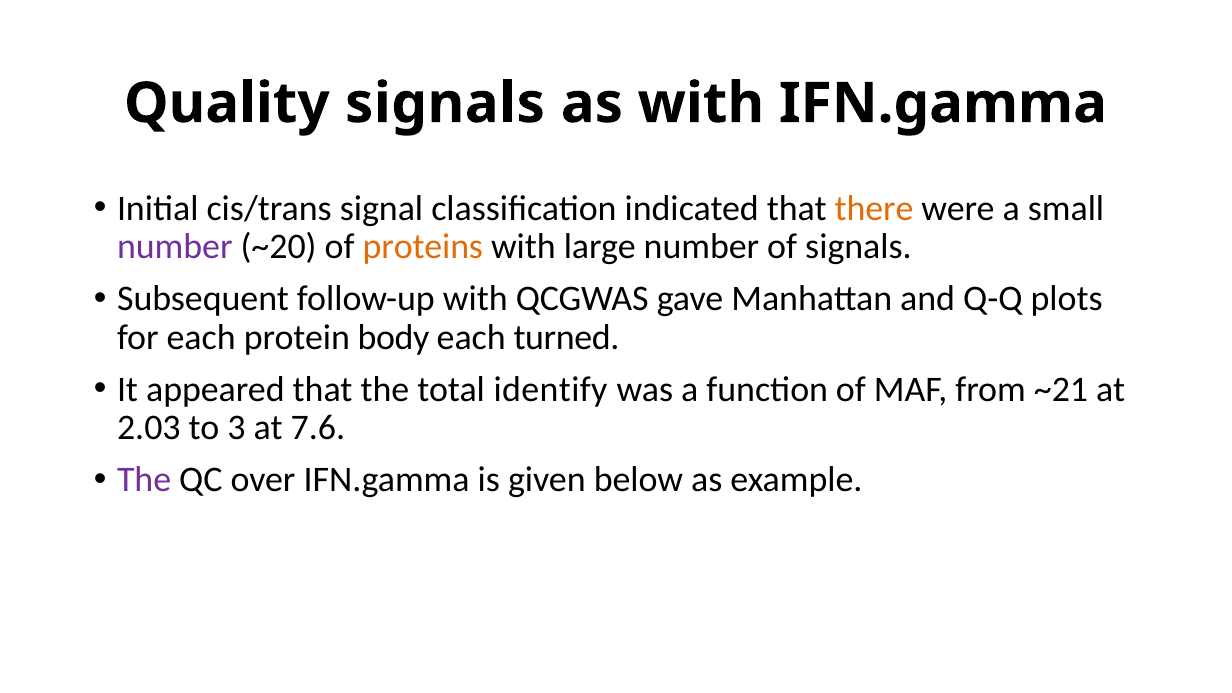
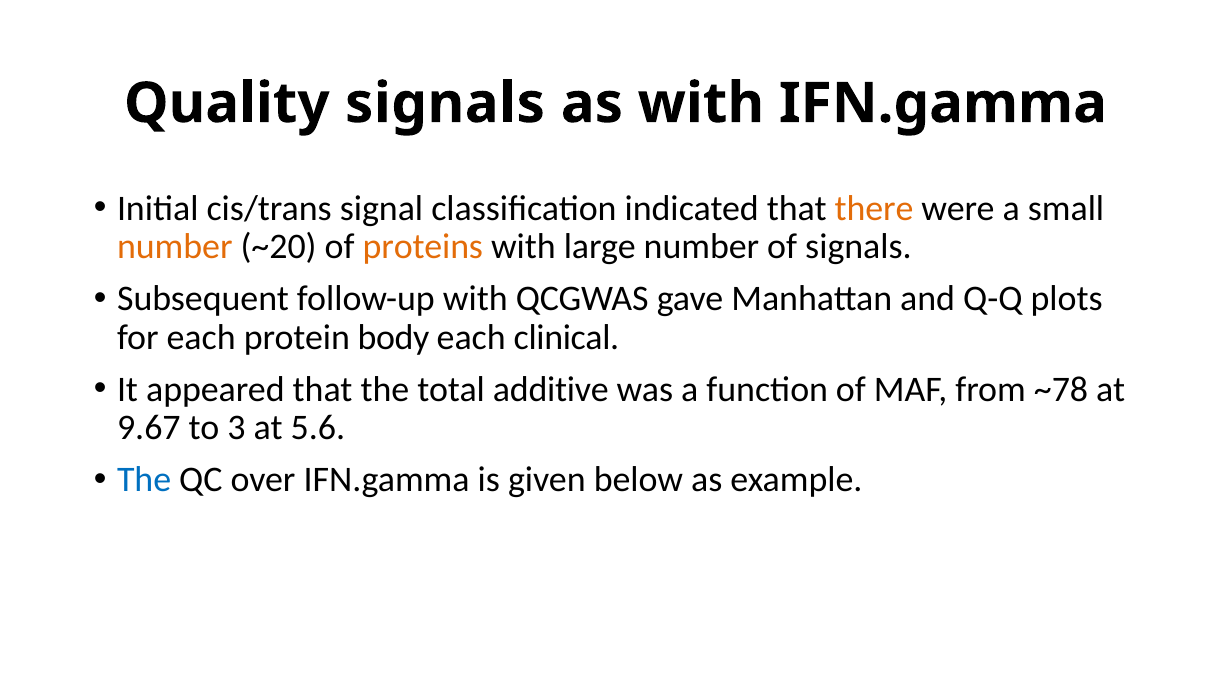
number colour: purple -> orange (175, 247)
turned: turned -> clinical (566, 338)
identify: identify -> additive (551, 389)
~21: ~21 -> ~78 (1061, 389)
2.03: 2.03 -> 9.67 (149, 428)
7.6: 7.6 -> 5.6 (318, 428)
The colour: purple -> blue (144, 480)
